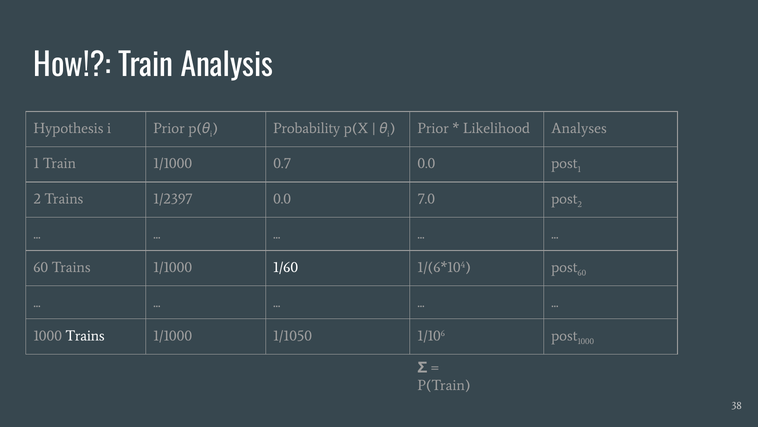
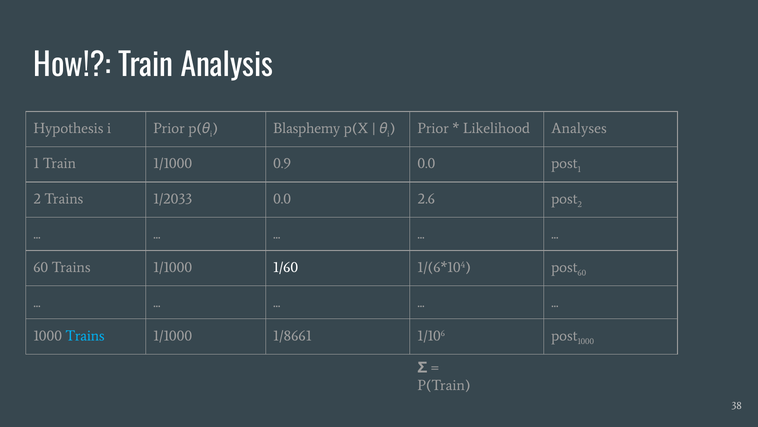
Probability: Probability -> Blasphemy (307, 128)
0.7: 0.7 -> 0.9 (282, 163)
1/2397: 1/2397 -> 1/2033 (173, 199)
7.0: 7.0 -> 2.6 (426, 199)
Trains colour: white -> light blue (85, 335)
1/1050: 1/1050 -> 1/8661 (293, 335)
